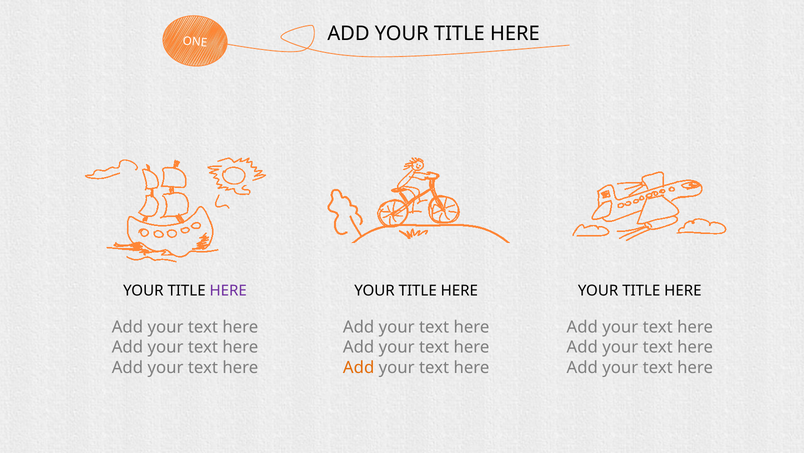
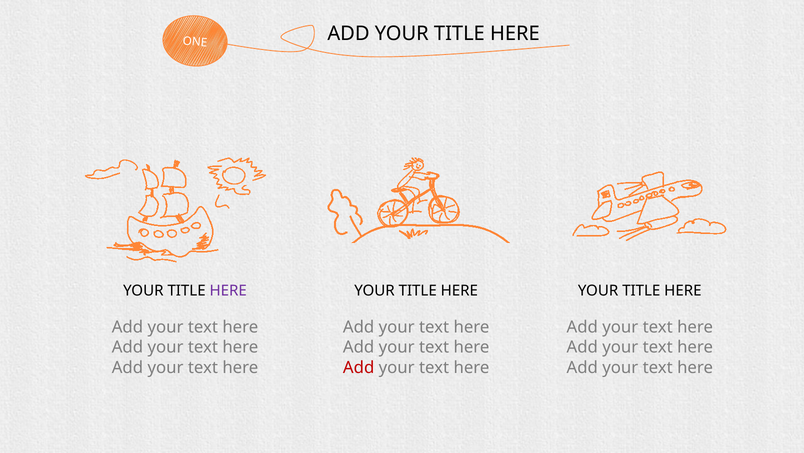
Add colour: orange -> red (359, 367)
